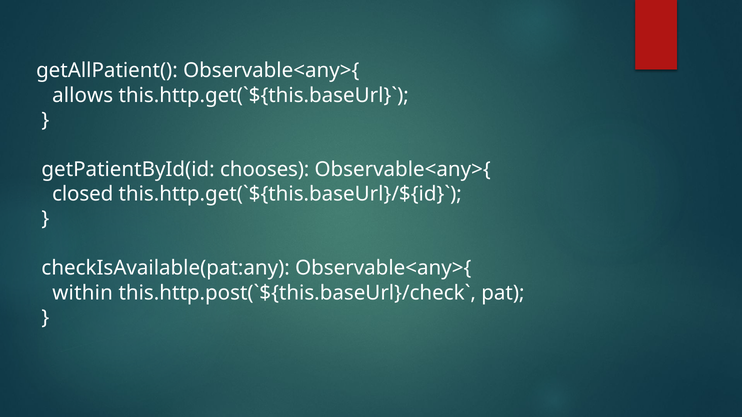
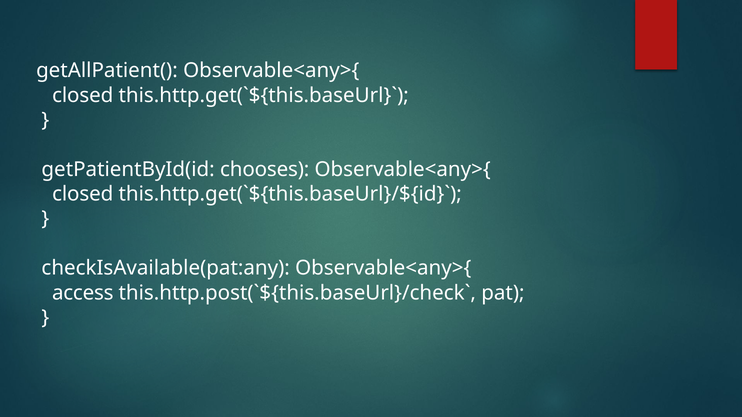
allows: allows -> closed (83, 95)
within: within -> access (83, 293)
